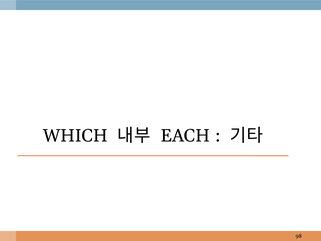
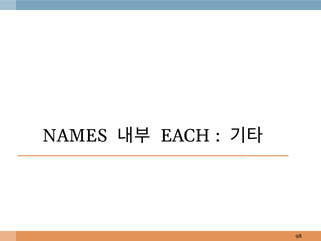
WHICH: WHICH -> NAMES (75, 135)
